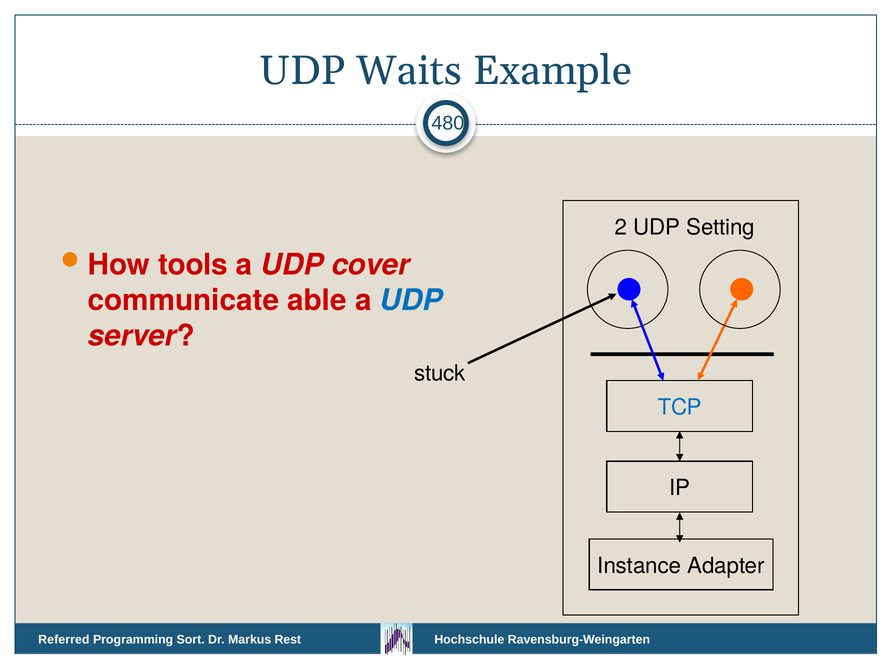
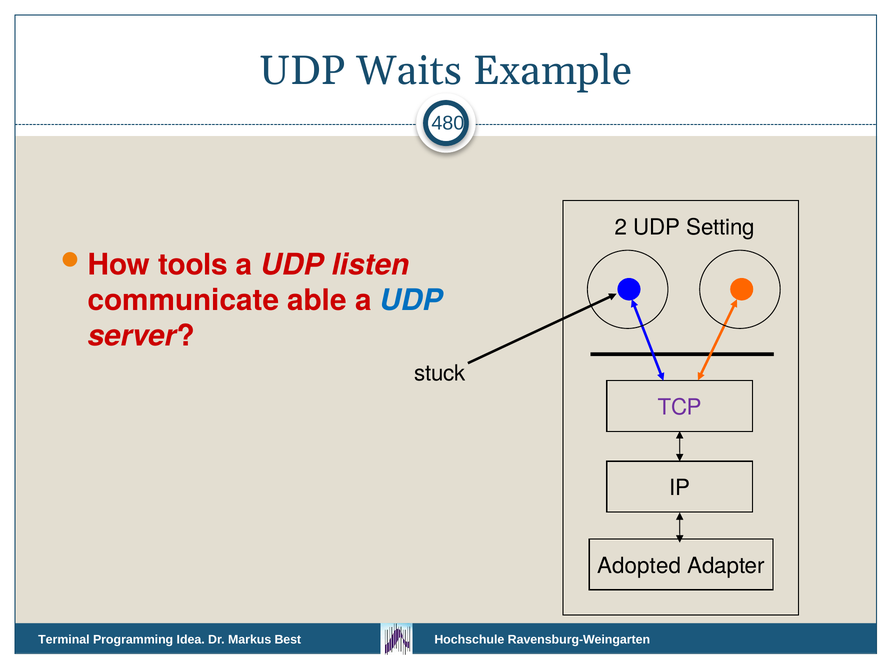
cover: cover -> listen (371, 265)
TCP colour: blue -> purple (680, 407)
Instance: Instance -> Adopted (639, 566)
Referred: Referred -> Terminal (64, 640)
Sort: Sort -> Idea (191, 640)
Rest: Rest -> Best (288, 640)
